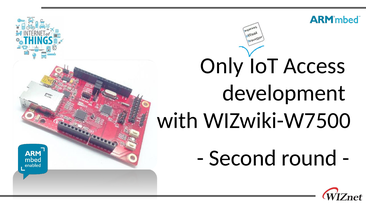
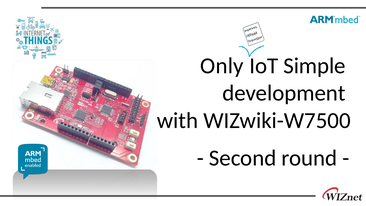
Access: Access -> Simple (315, 66)
